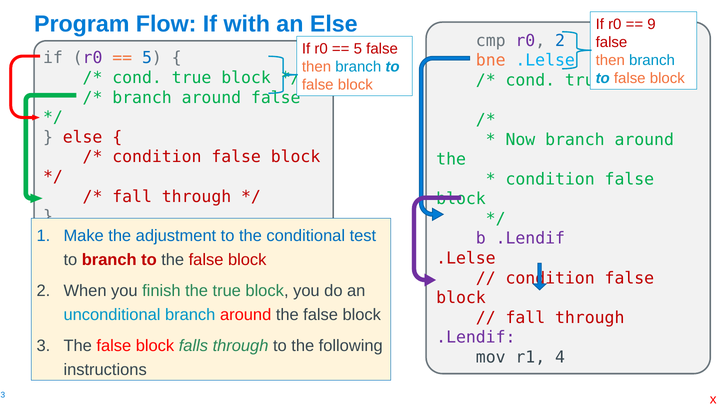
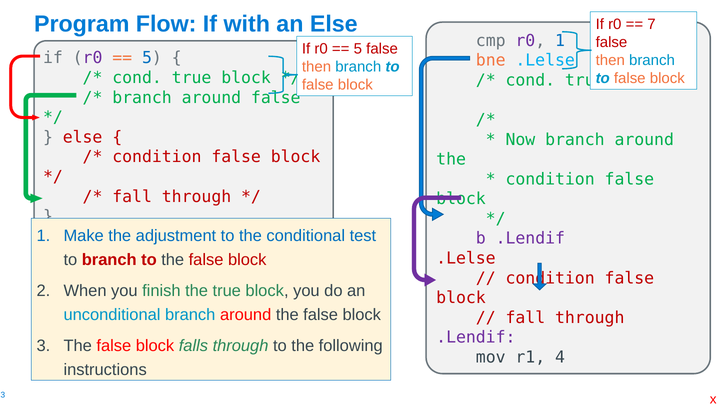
9: 9 -> 7 (652, 24)
r0 2: 2 -> 1 (560, 41)
